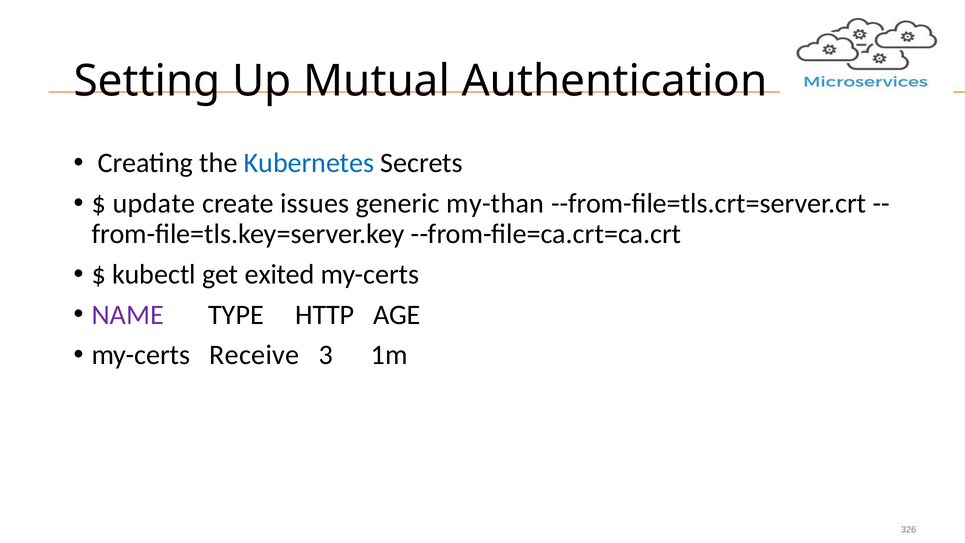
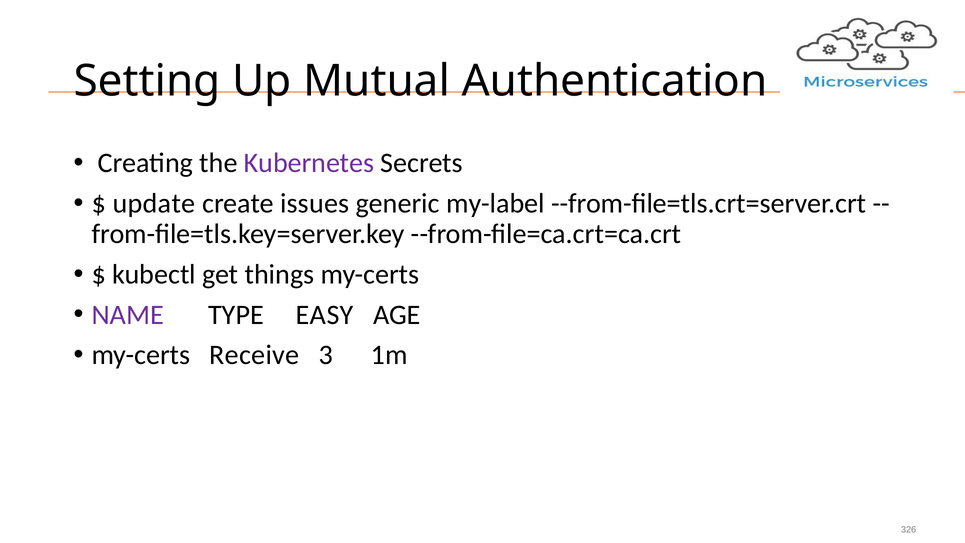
Kubernetes colour: blue -> purple (309, 163)
my-than: my-than -> my-label (495, 204)
exited: exited -> things (280, 274)
HTTP: HTTP -> EASY (325, 315)
